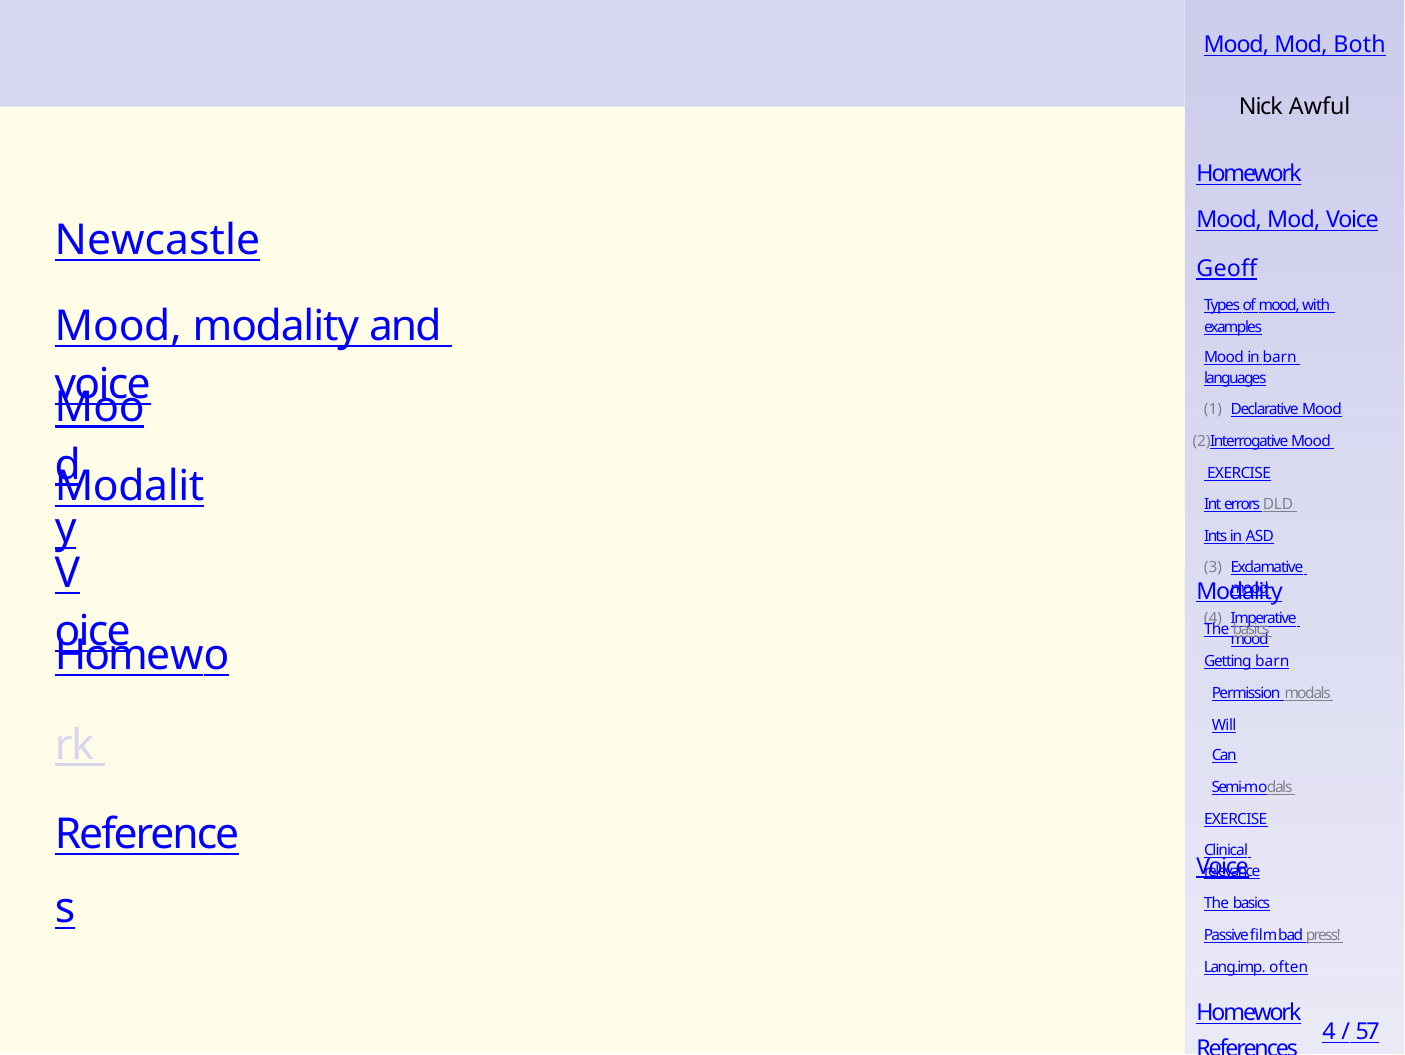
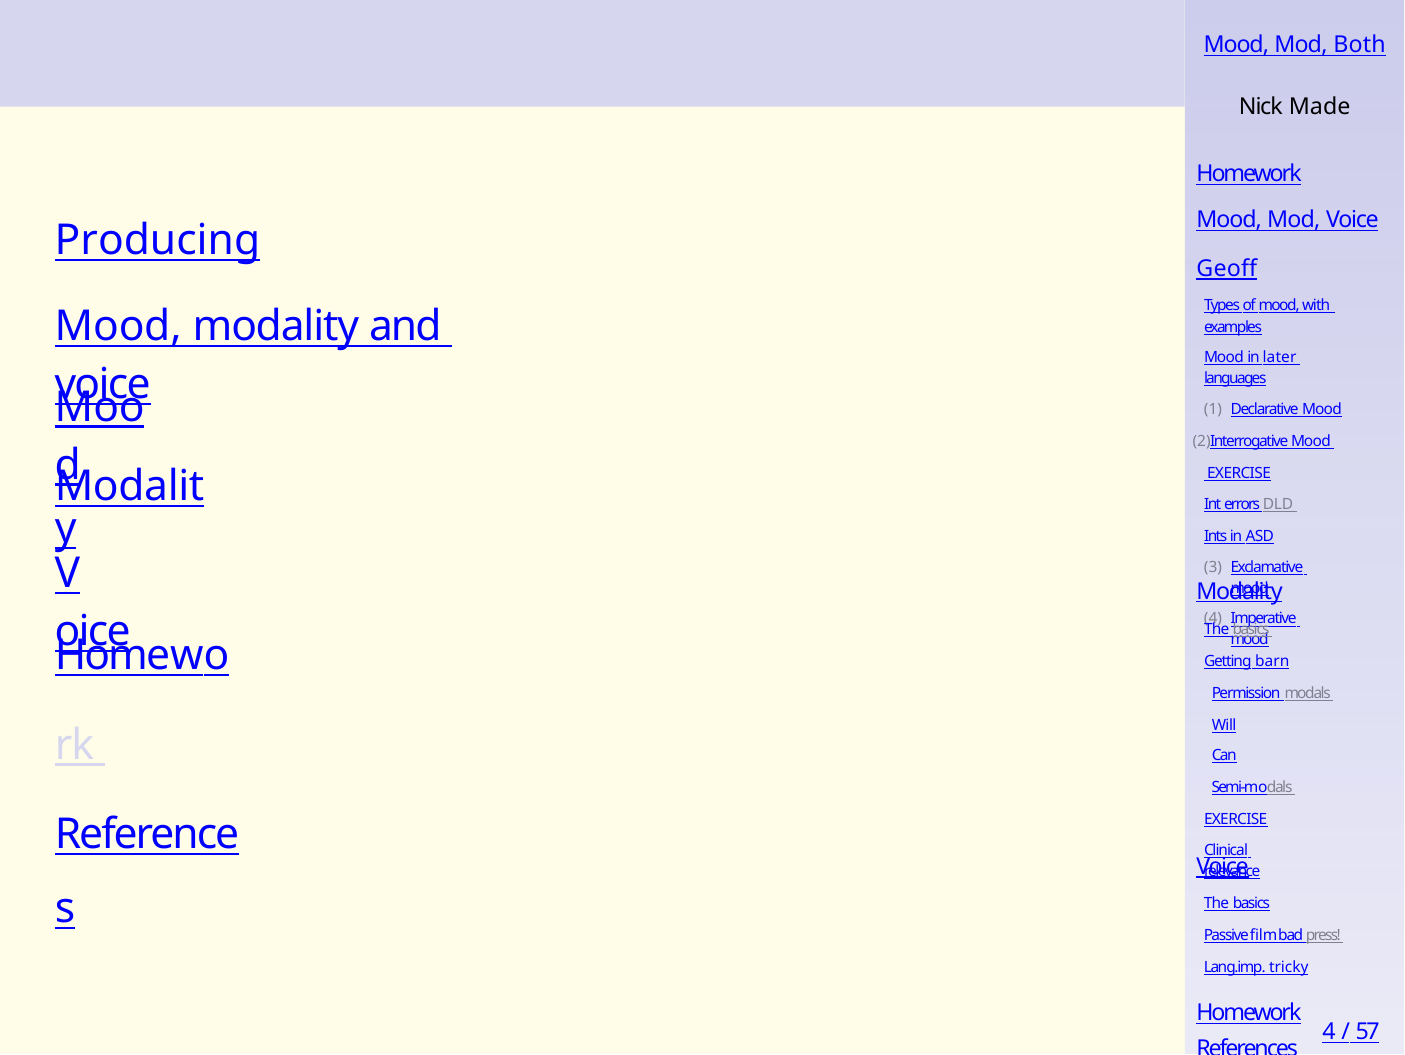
Awful: Awful -> Made (1320, 106)
Newcastle: Newcastle -> Producing (157, 241)
in barn: barn -> later (1280, 358)
often: often -> tricky (1289, 967)
